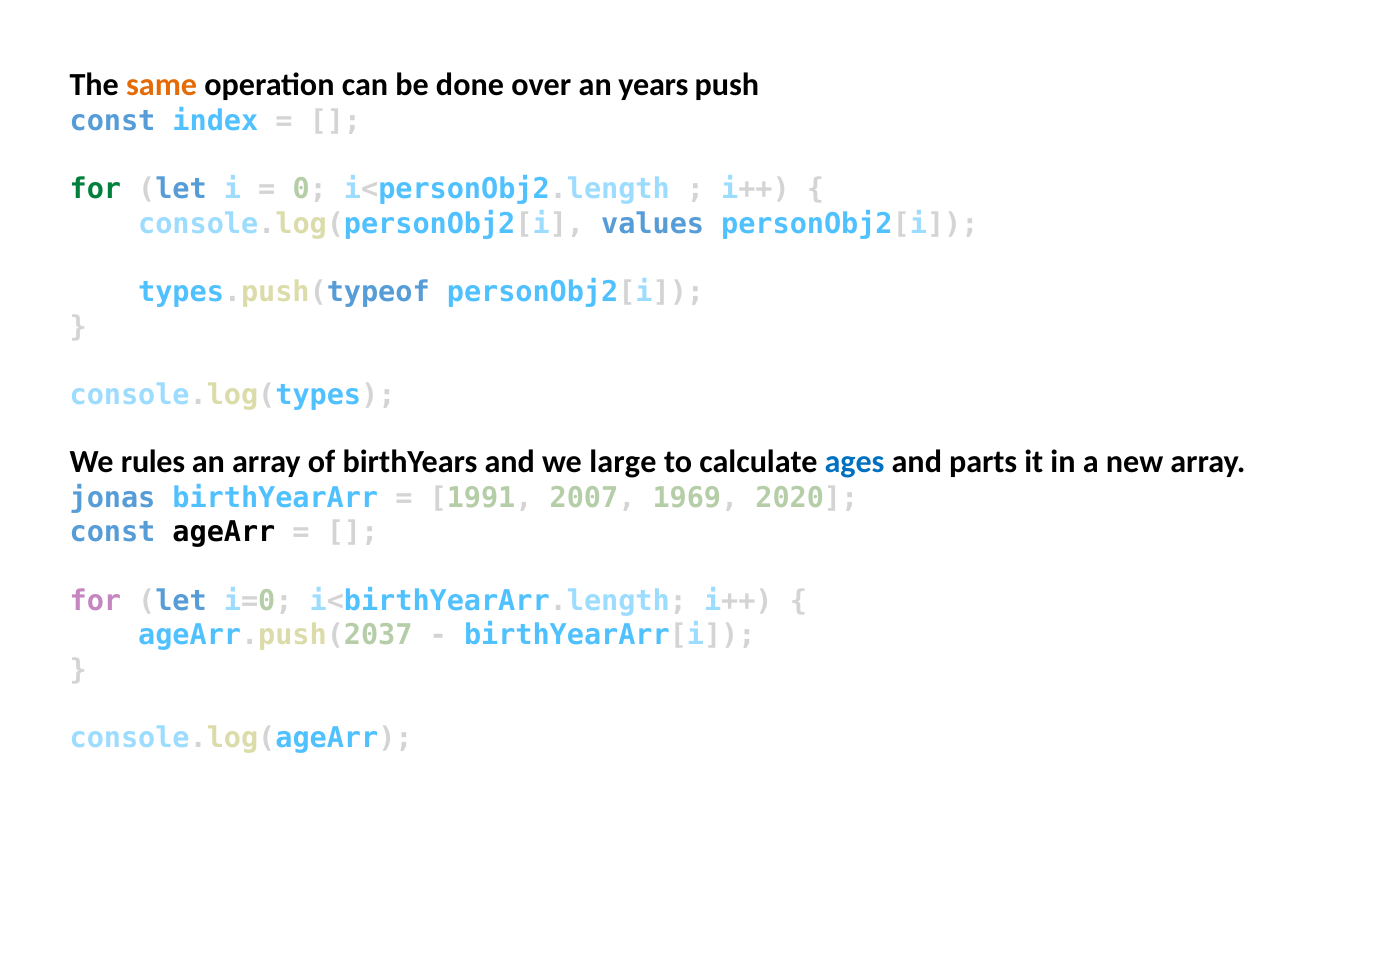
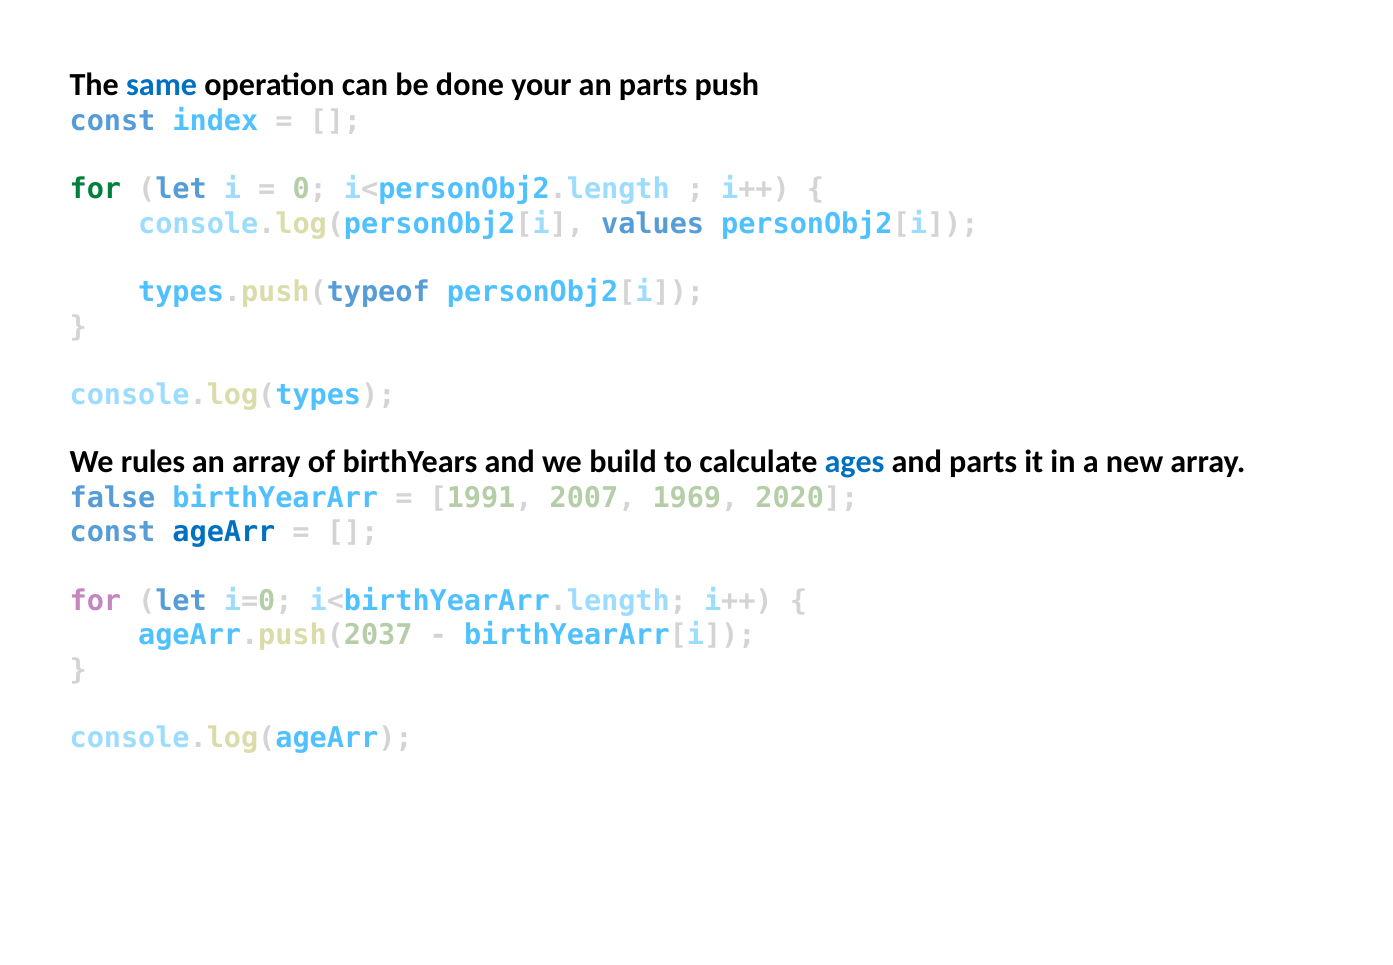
same colour: orange -> blue (162, 85)
over: over -> your (541, 85)
an years: years -> parts (653, 85)
large: large -> build (623, 462)
jonas: jonas -> false (113, 498)
ageArr colour: black -> blue (224, 532)
